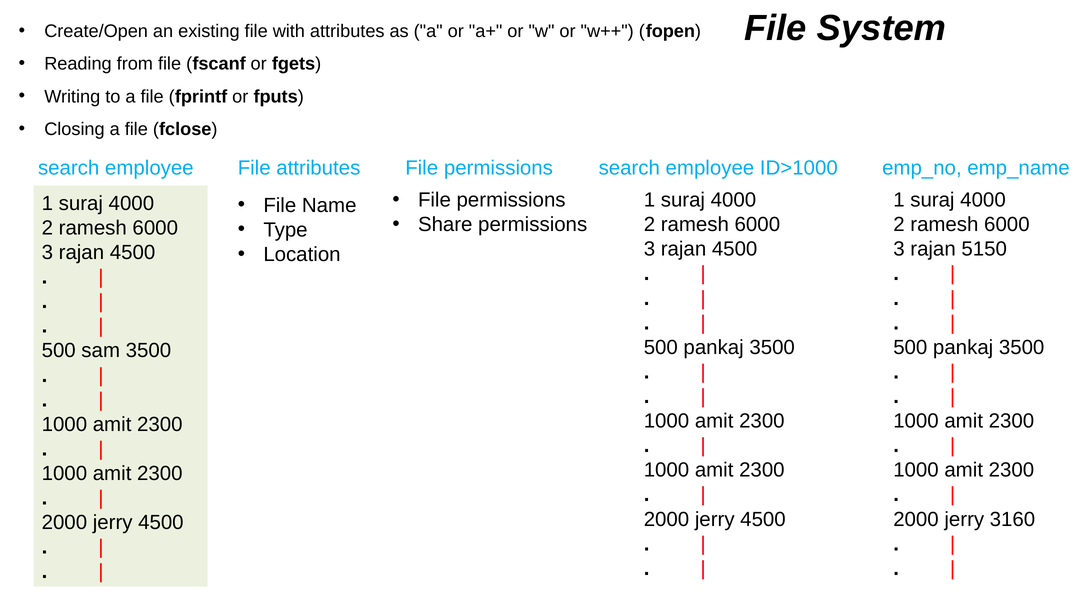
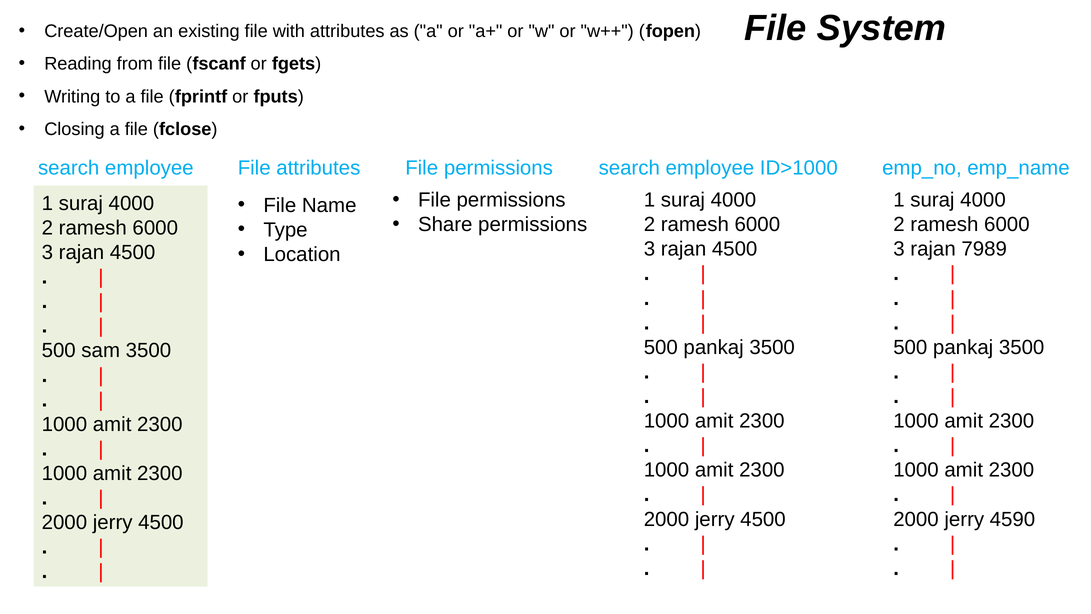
5150: 5150 -> 7989 (984, 249)
3160: 3160 -> 4590 (1012, 519)
